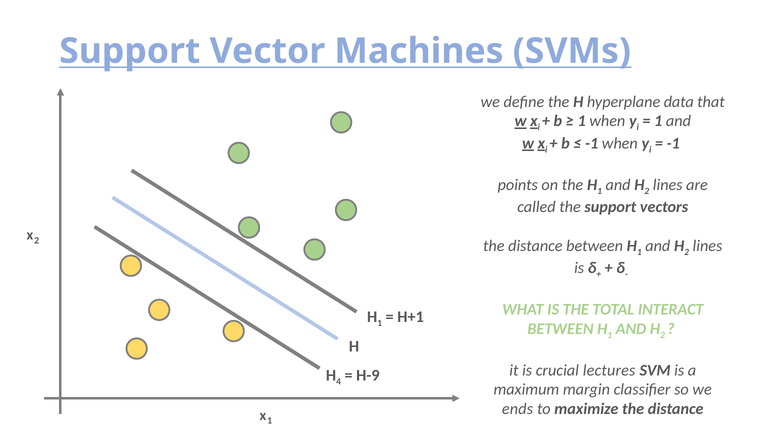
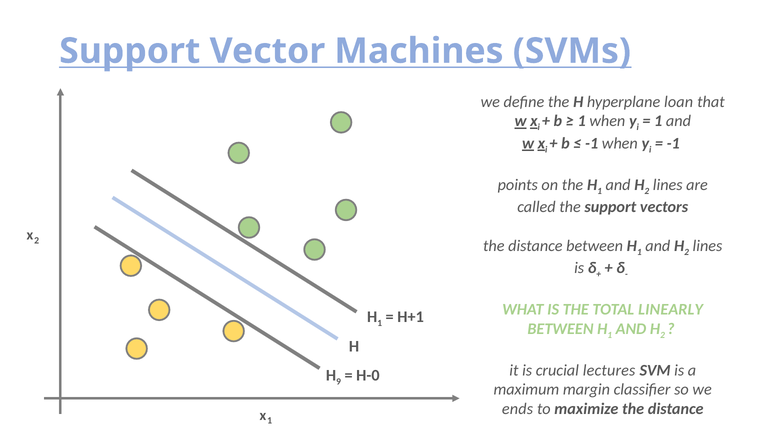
data: data -> loan (679, 102)
INTERACT: INTERACT -> LINEARLY (671, 309)
4: 4 -> 9 (339, 381)
H-9: H-9 -> H-0 (368, 375)
